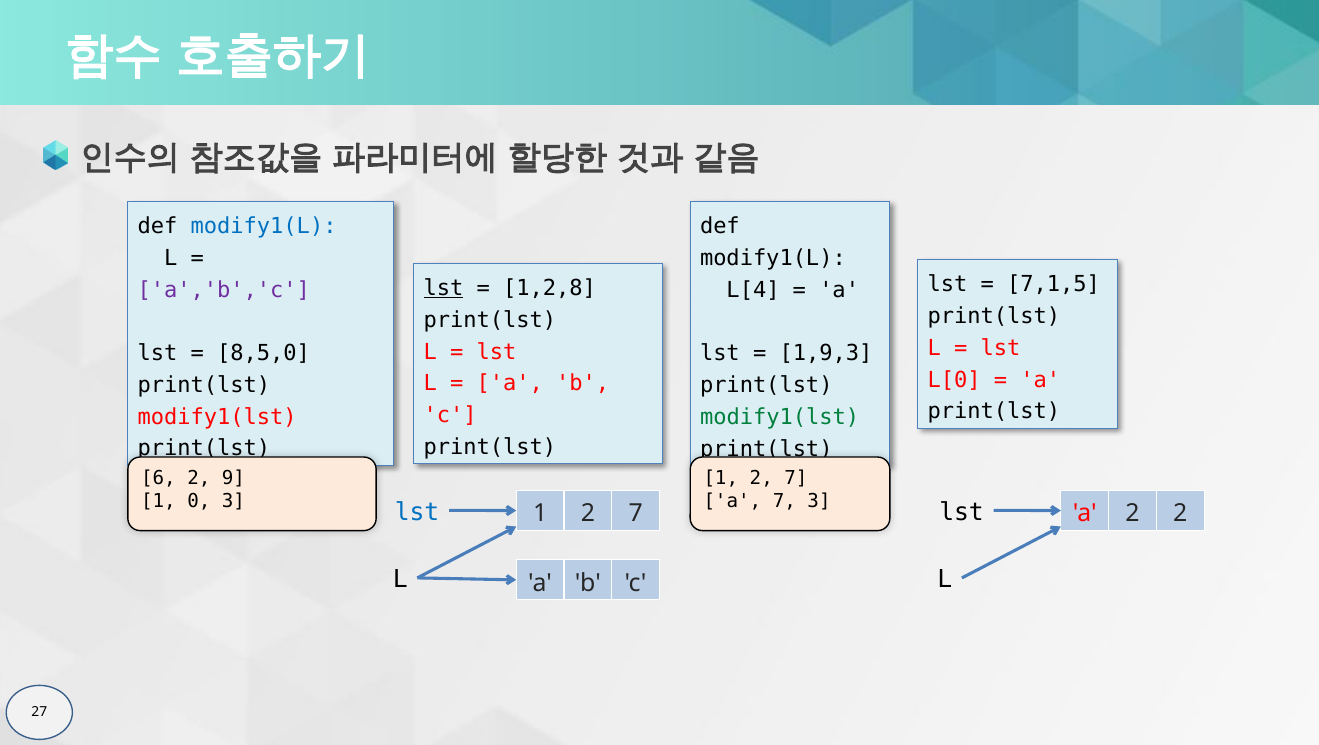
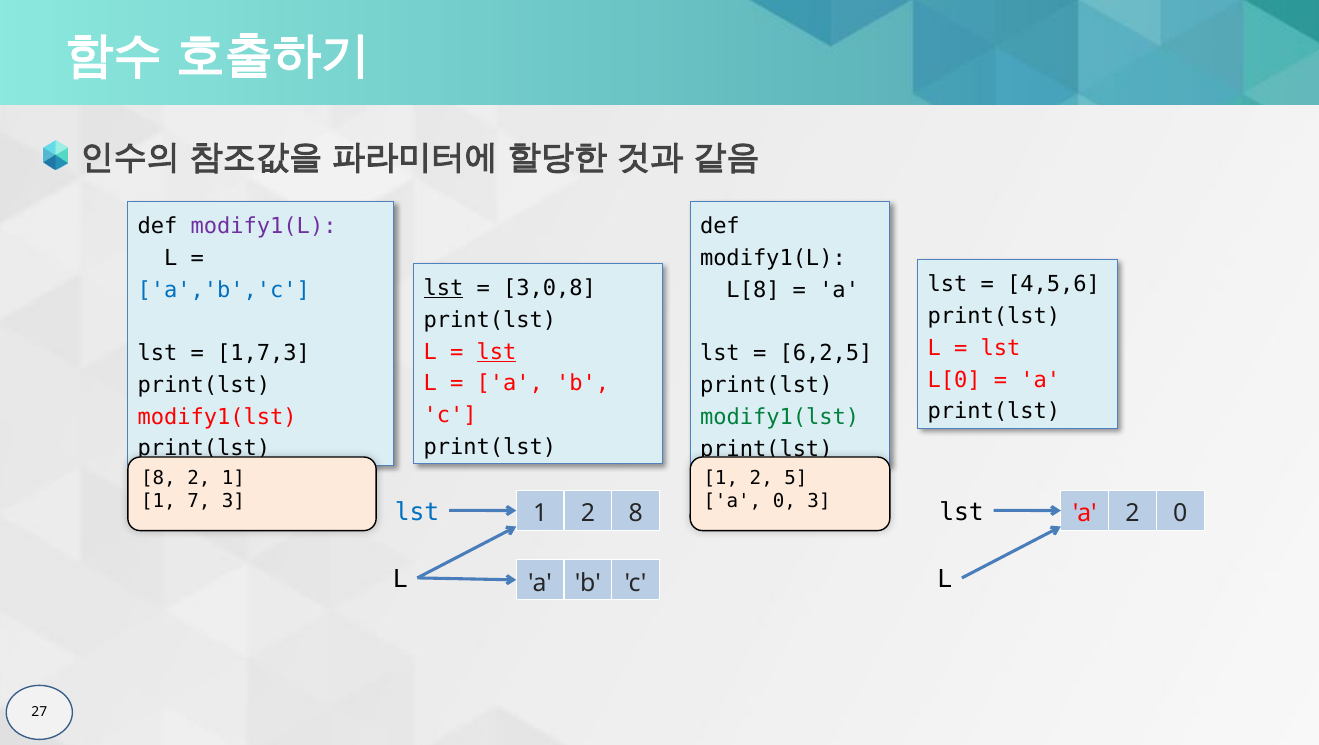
modify1(L colour: blue -> purple (264, 227)
7,1,5: 7,1,5 -> 4,5,6 (1054, 285)
1,2,8: 1,2,8 -> 3,0,8 (550, 288)
a','b','c colour: purple -> blue (224, 290)
L[4: L[4 -> L[8 (753, 290)
lst underline: none -> present (497, 352)
8,5,0: 8,5,0 -> 1,7,3 (264, 354)
1,9,3: 1,9,3 -> 6,2,5 (826, 354)
6: 6 -> 8 (158, 479)
2 9: 9 -> 1 (233, 479)
7: 7 -> 5 (796, 479)
0: 0 -> 7 (199, 502)
a 7: 7 -> 0 (784, 502)
7: 7 -> 8 (636, 514)
2 2: 2 -> 0 (1180, 514)
